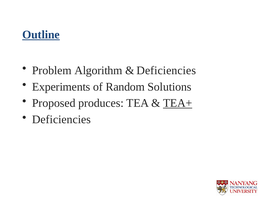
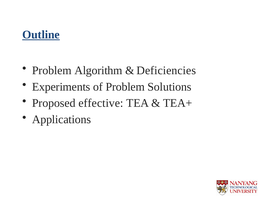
of Random: Random -> Problem (125, 87)
produces: produces -> effective (101, 103)
TEA+ underline: present -> none (178, 103)
Deficiencies: Deficiencies -> Applications (62, 119)
